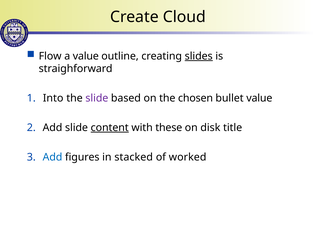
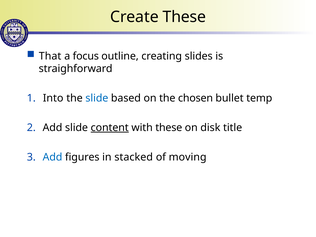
Create Cloud: Cloud -> These (184, 17)
Flow: Flow -> That (50, 56)
a value: value -> focus (86, 56)
slides underline: present -> none (199, 56)
slide colour: purple -> blue (97, 98)
bullet value: value -> temp (259, 98)
worked: worked -> moving (188, 157)
